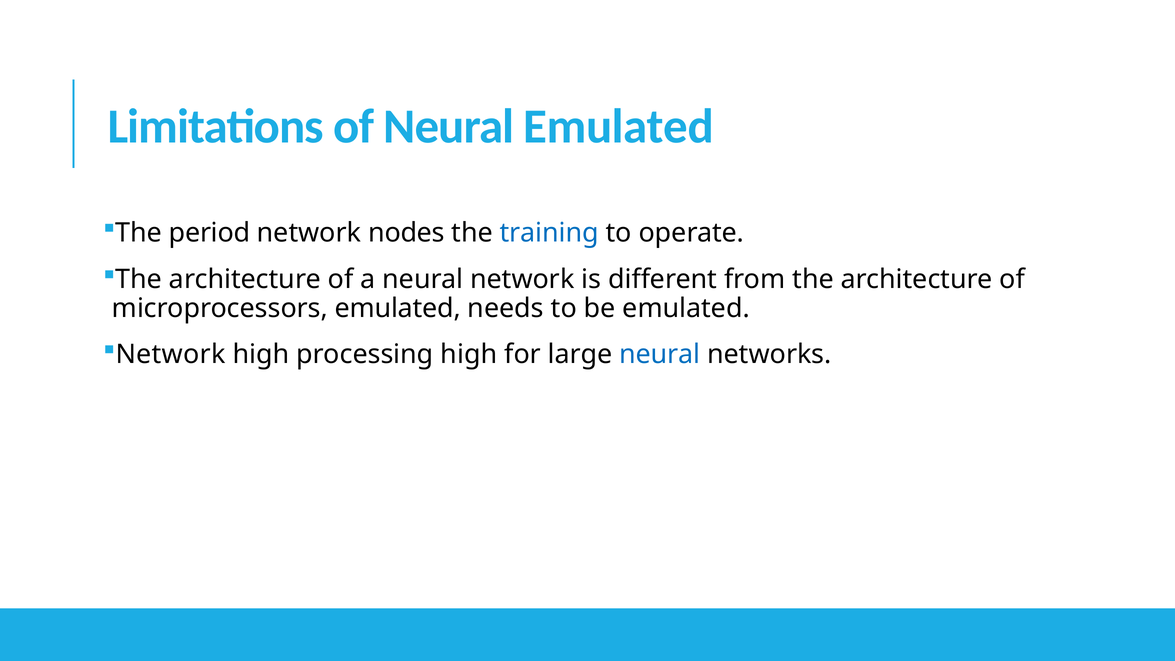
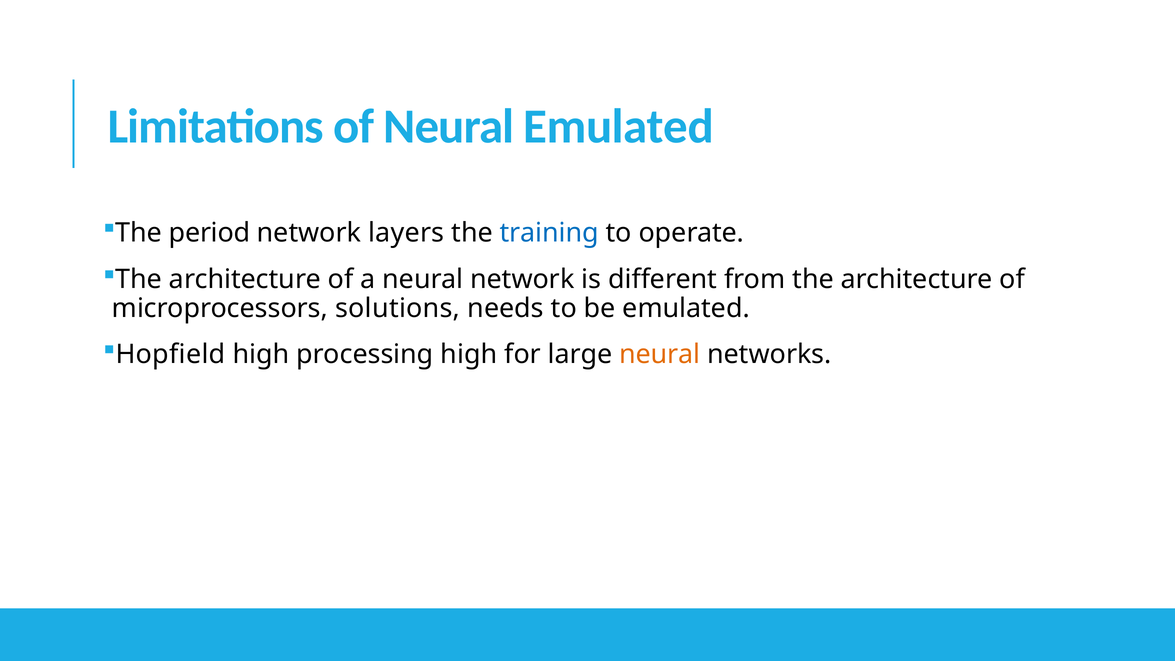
nodes: nodes -> layers (406, 233)
microprocessors emulated: emulated -> solutions (398, 308)
Network: Network -> Hopfield (171, 354)
neural colour: blue -> orange (660, 354)
